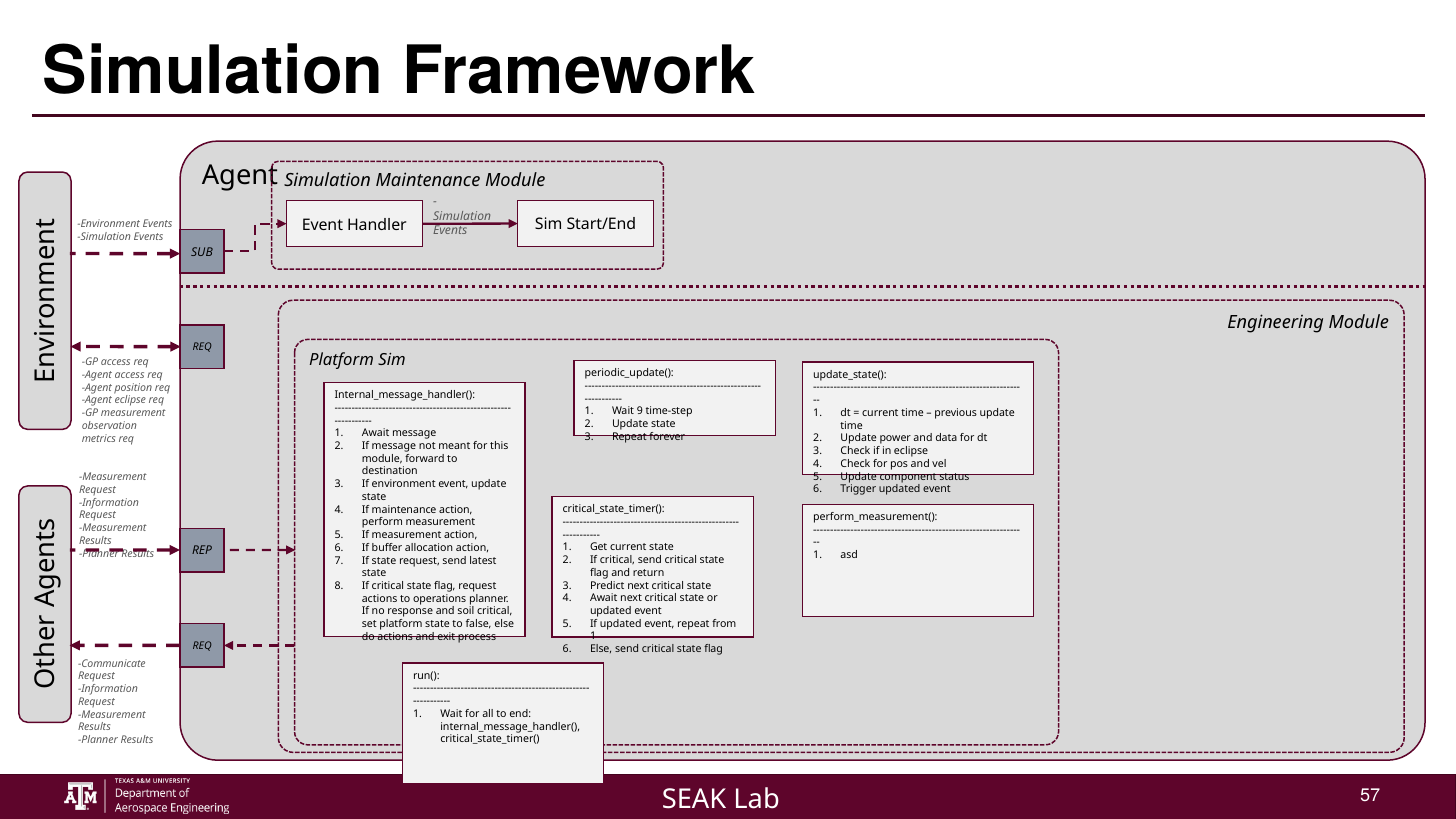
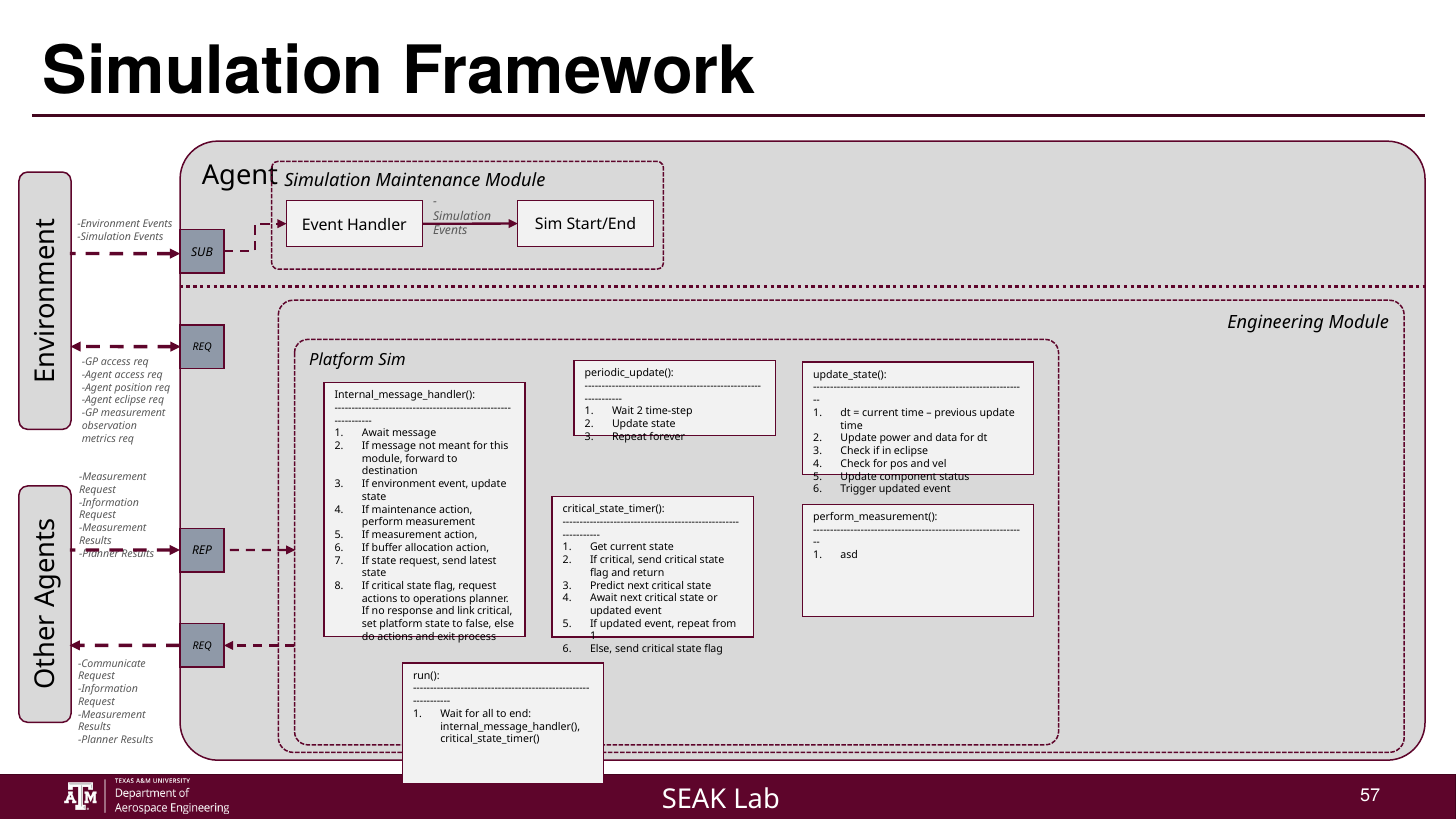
Wait 9: 9 -> 2 (640, 411)
soil: soil -> link (466, 611)
